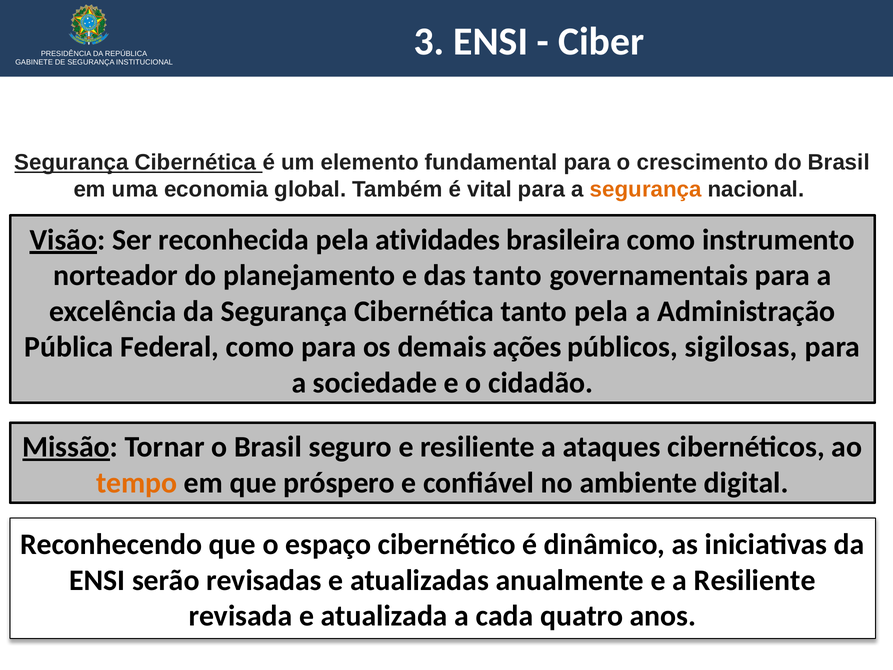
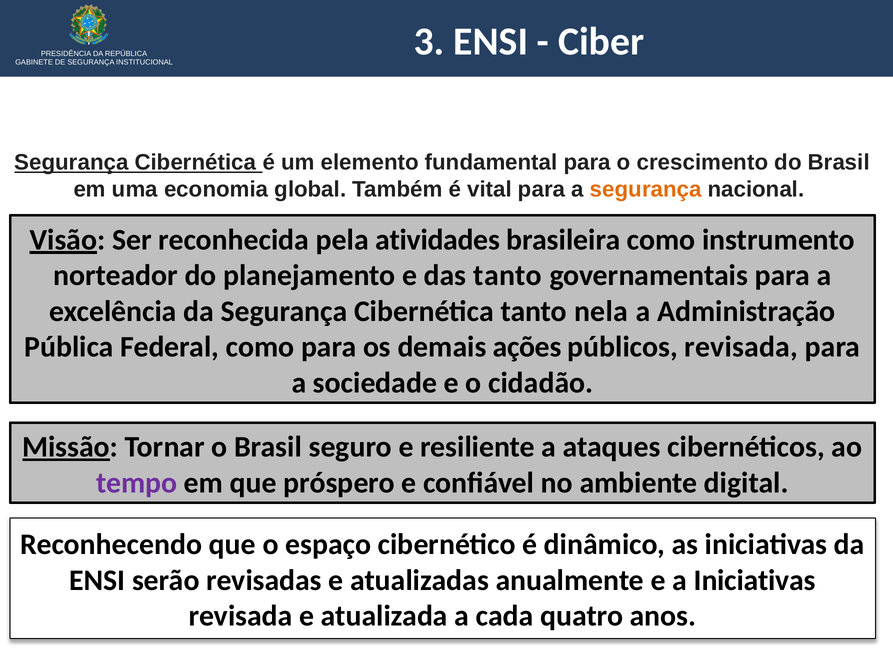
tanto pela: pela -> nela (601, 311)
públicos sigilosas: sigilosas -> revisada (741, 347)
tempo colour: orange -> purple (137, 483)
a Resiliente: Resiliente -> Iniciativas (755, 580)
